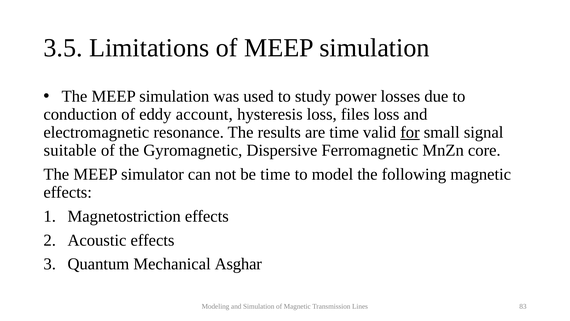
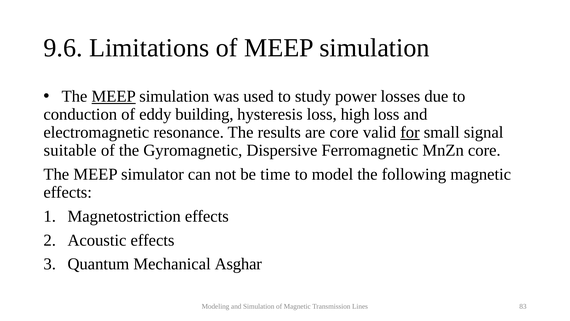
3.5: 3.5 -> 9.6 (63, 48)
MEEP underline: none -> present (114, 96)
account: account -> building (204, 114)
files: files -> high (355, 114)
are time: time -> core (344, 132)
